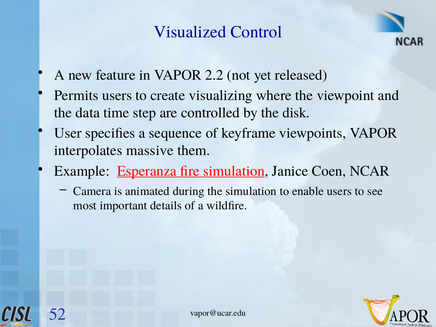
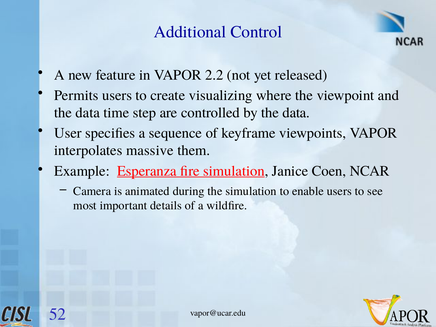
Visualized: Visualized -> Additional (190, 32)
by the disk: disk -> data (296, 113)
